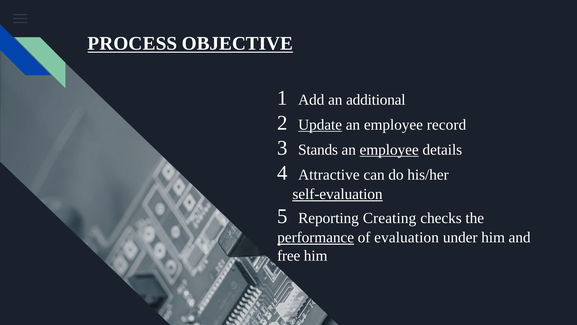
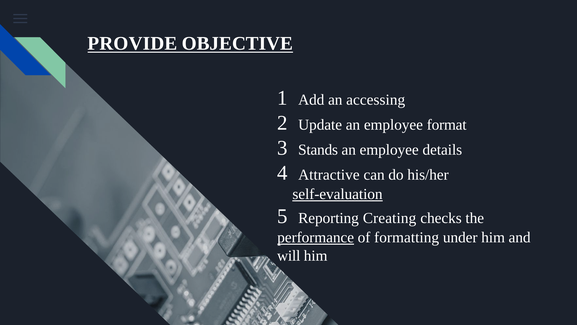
PROCESS: PROCESS -> PROVIDE (132, 44)
additional: additional -> accessing (376, 100)
Update underline: present -> none (320, 125)
record: record -> format (447, 125)
employee underline: present -> none (389, 150)
evaluation: evaluation -> formatting (407, 237)
free: free -> will (289, 255)
